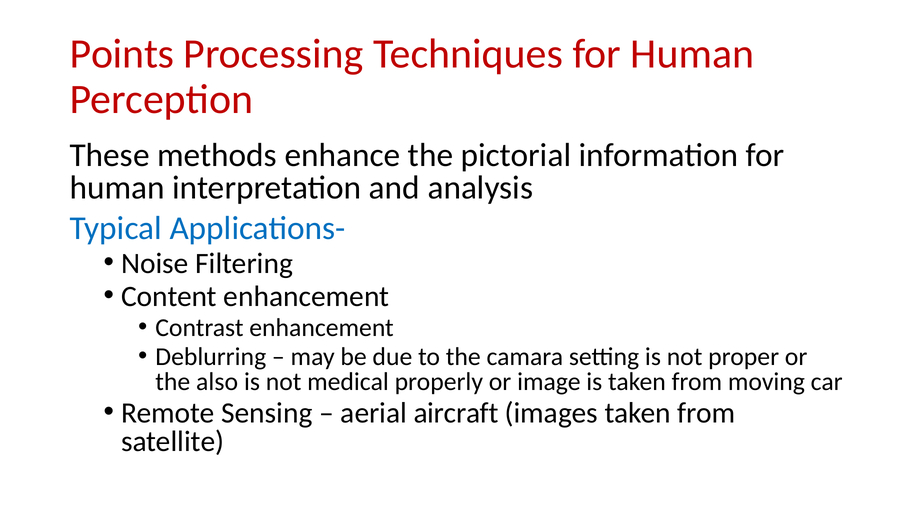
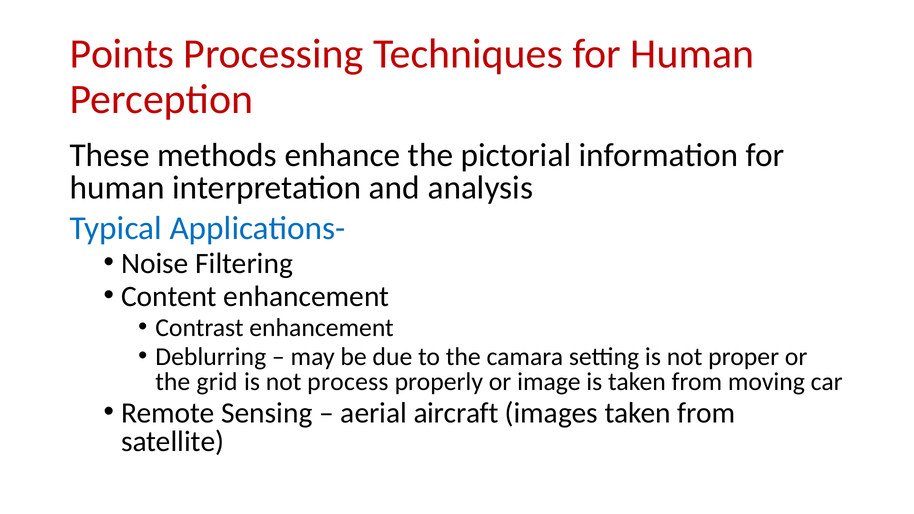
also: also -> grid (217, 382)
medical: medical -> process (348, 382)
